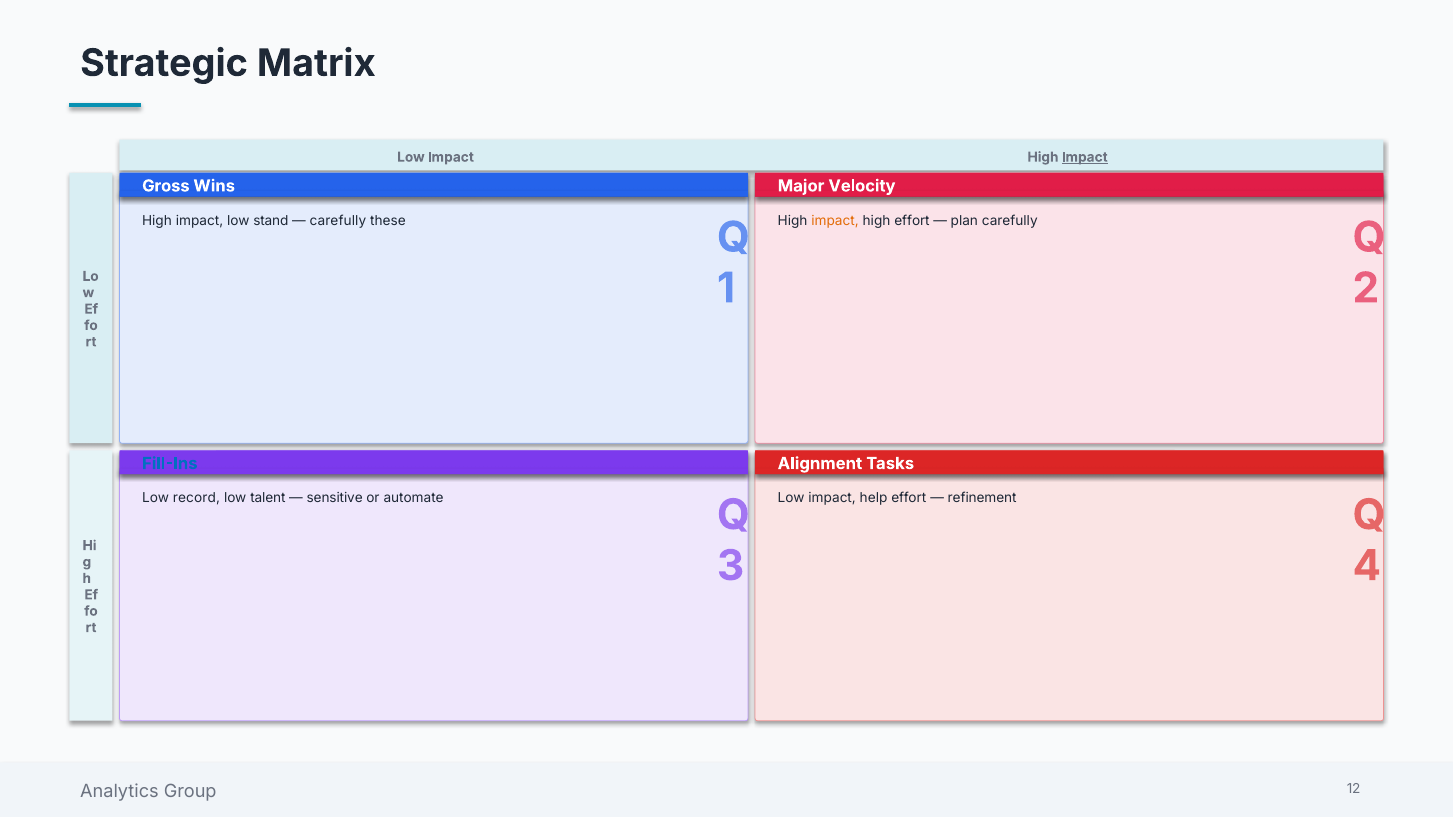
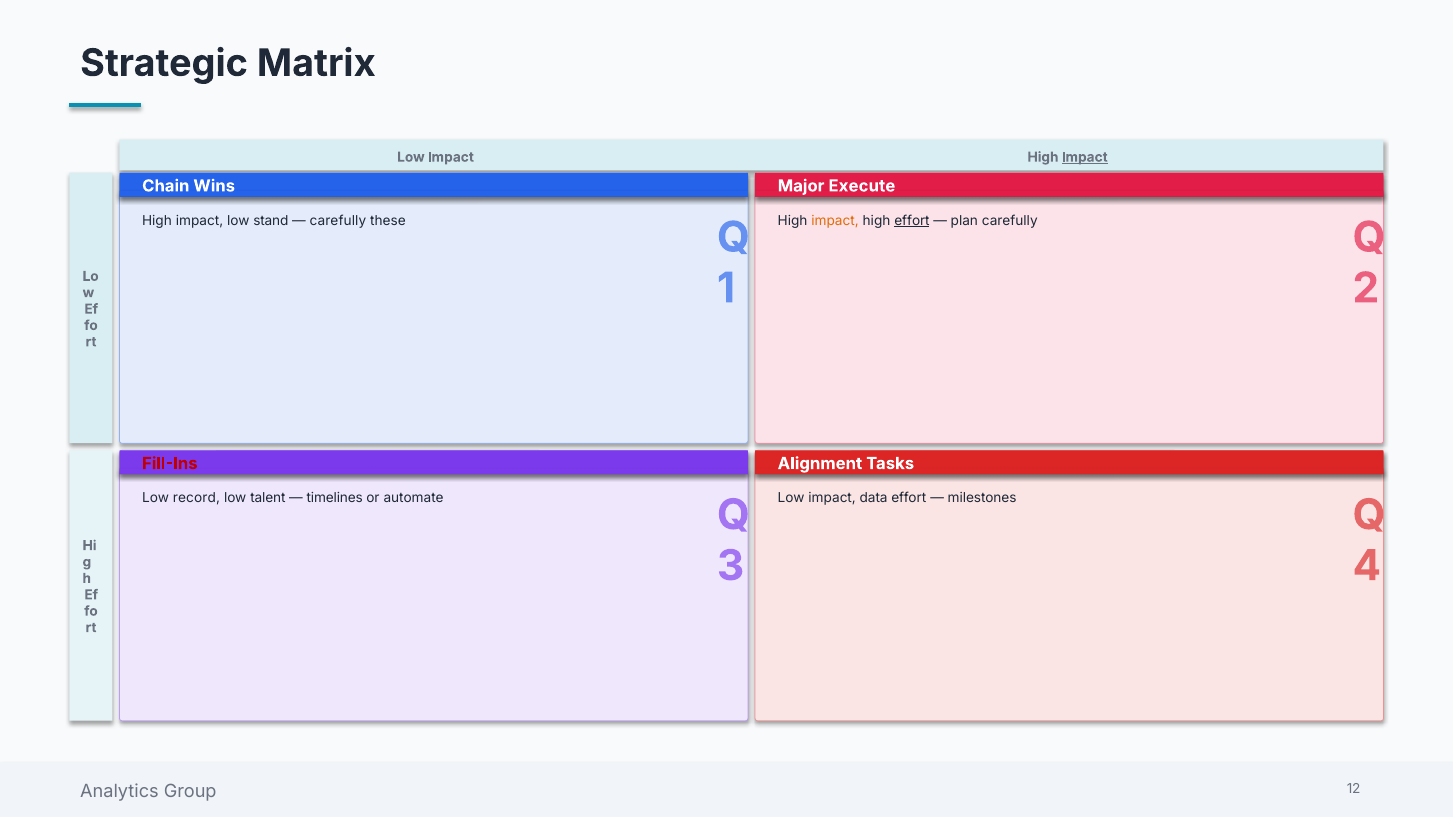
Gross: Gross -> Chain (166, 186)
Velocity: Velocity -> Execute (862, 186)
effort underline: none -> present (912, 221)
Fill-Ins colour: blue -> red (170, 464)
sensitive: sensitive -> timelines (335, 498)
help: help -> data (874, 498)
refinement: refinement -> milestones (982, 498)
